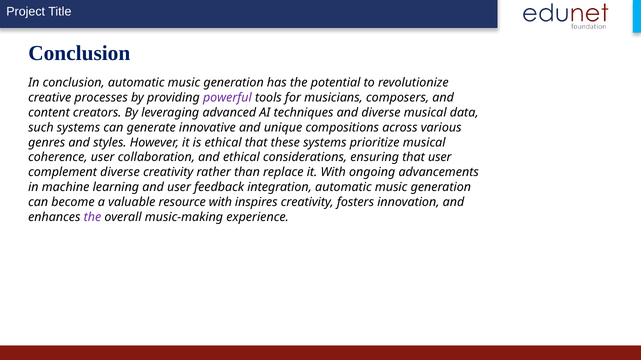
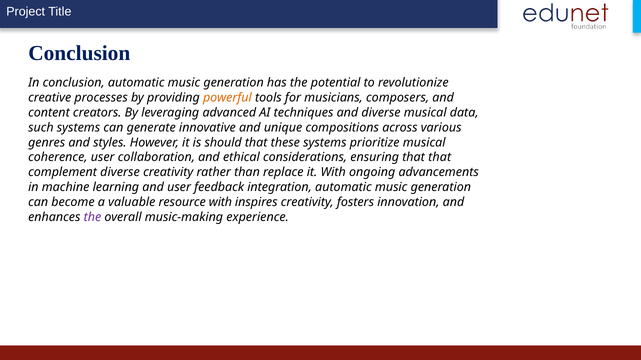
powerful colour: purple -> orange (227, 98)
is ethical: ethical -> should (223, 143)
that user: user -> that (440, 158)
